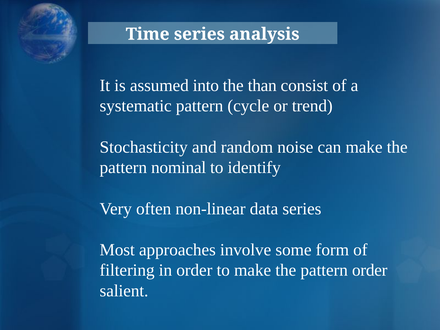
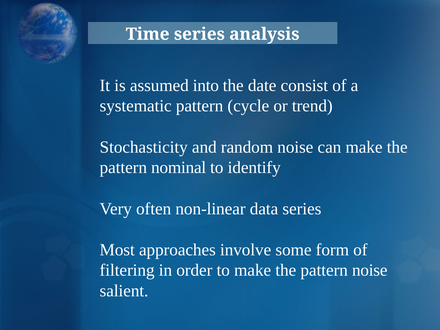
than: than -> date (262, 85)
pattern order: order -> noise (370, 270)
